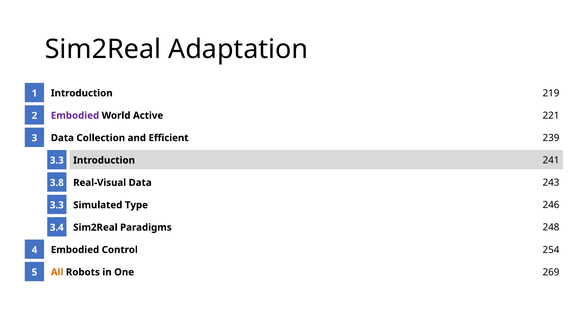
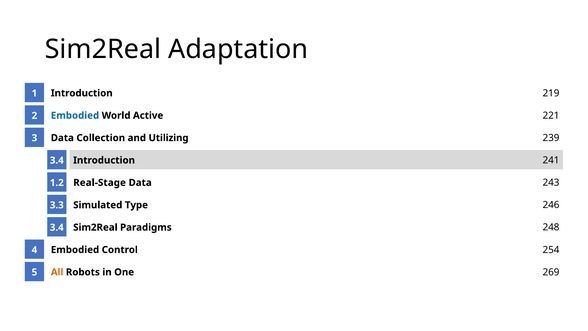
Embodied colour: purple -> blue (75, 115)
Efficient: Efficient -> Utilizing (169, 138)
3.3: 3.3 -> 3.4 (57, 160)
Real-Visual: Real-Visual -> Real-Stage (100, 183)
3.8: 3.8 -> 1.2 (57, 183)
